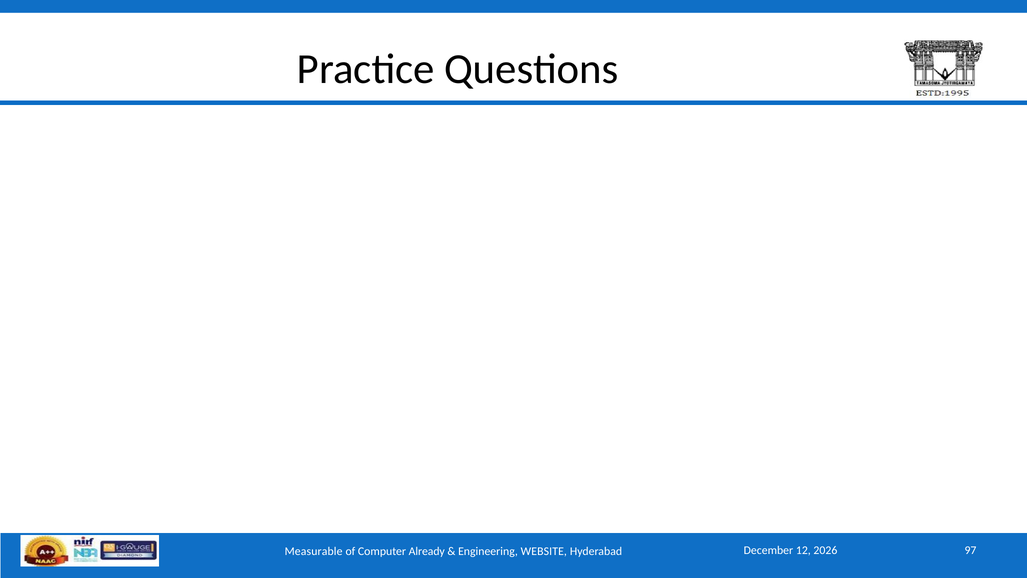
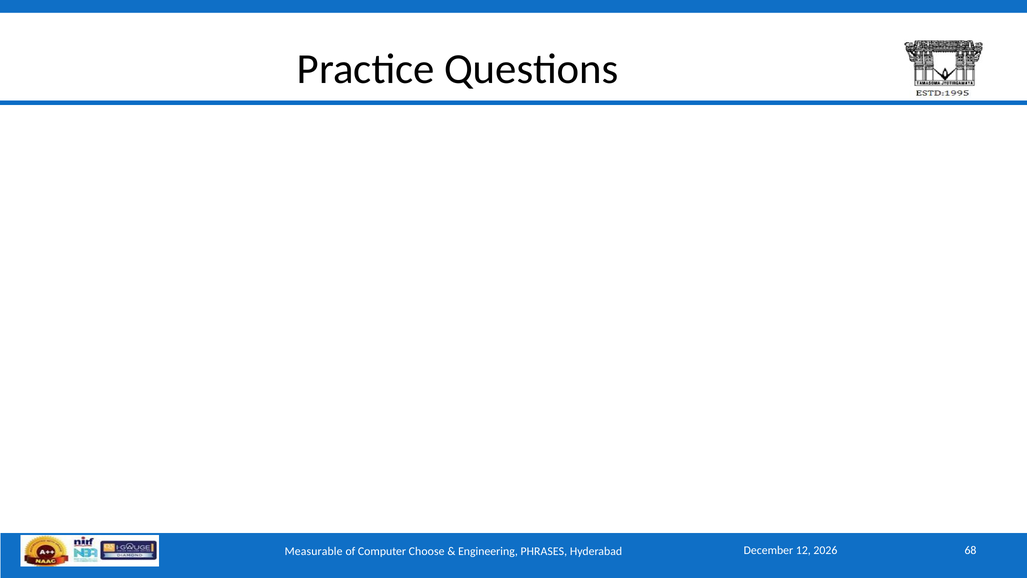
Already: Already -> Choose (427, 551)
WEBSITE: WEBSITE -> PHRASES (544, 551)
97: 97 -> 68 (970, 550)
